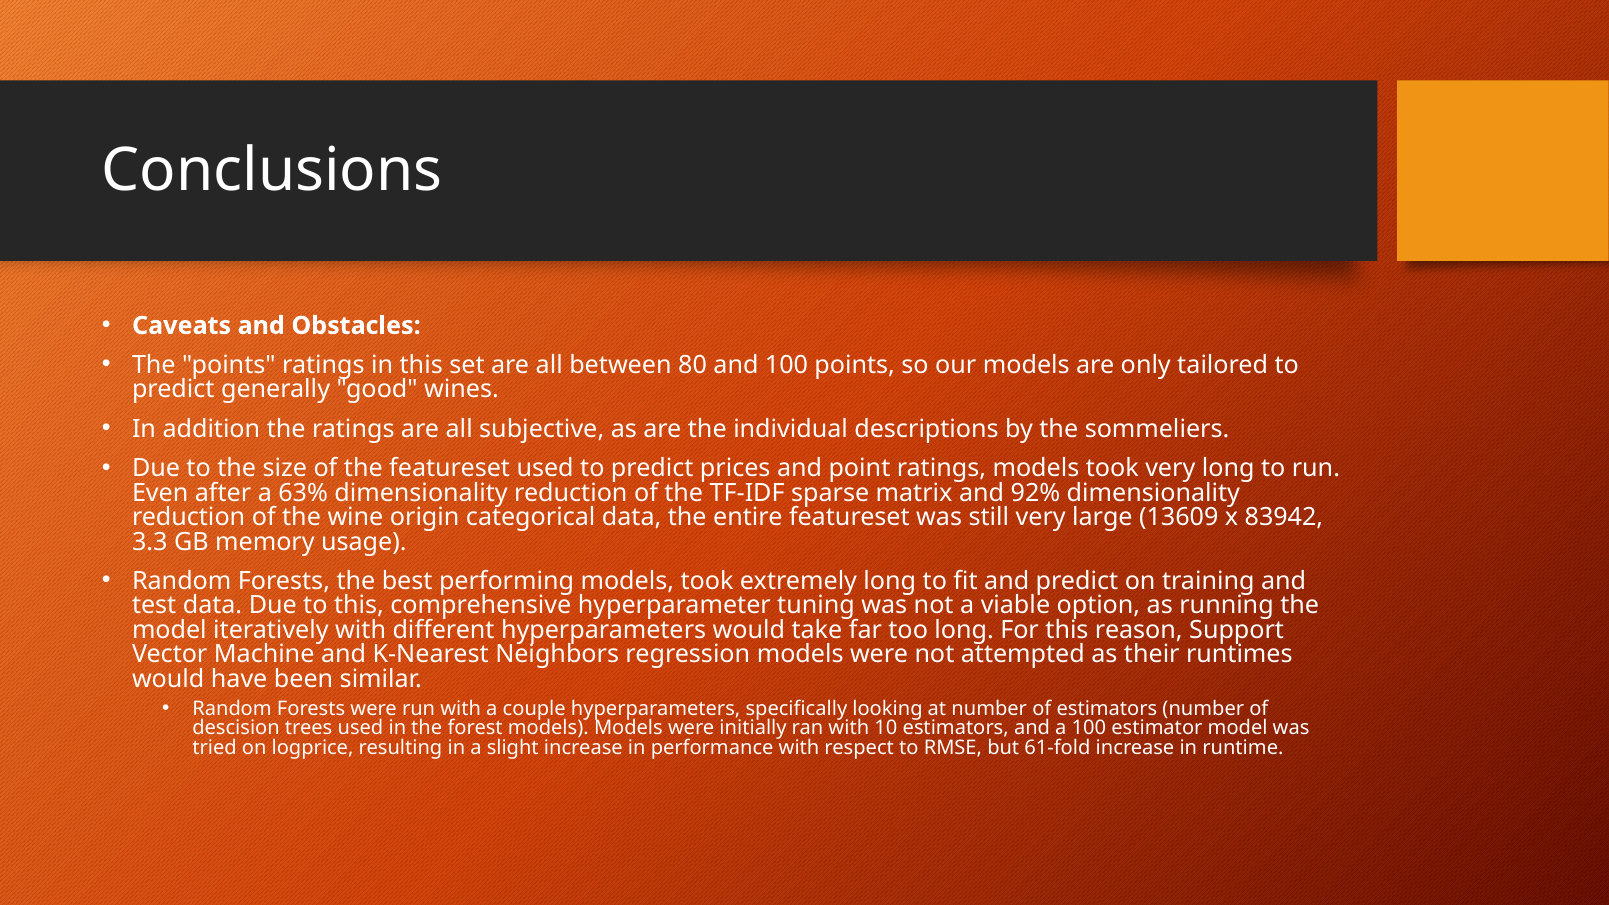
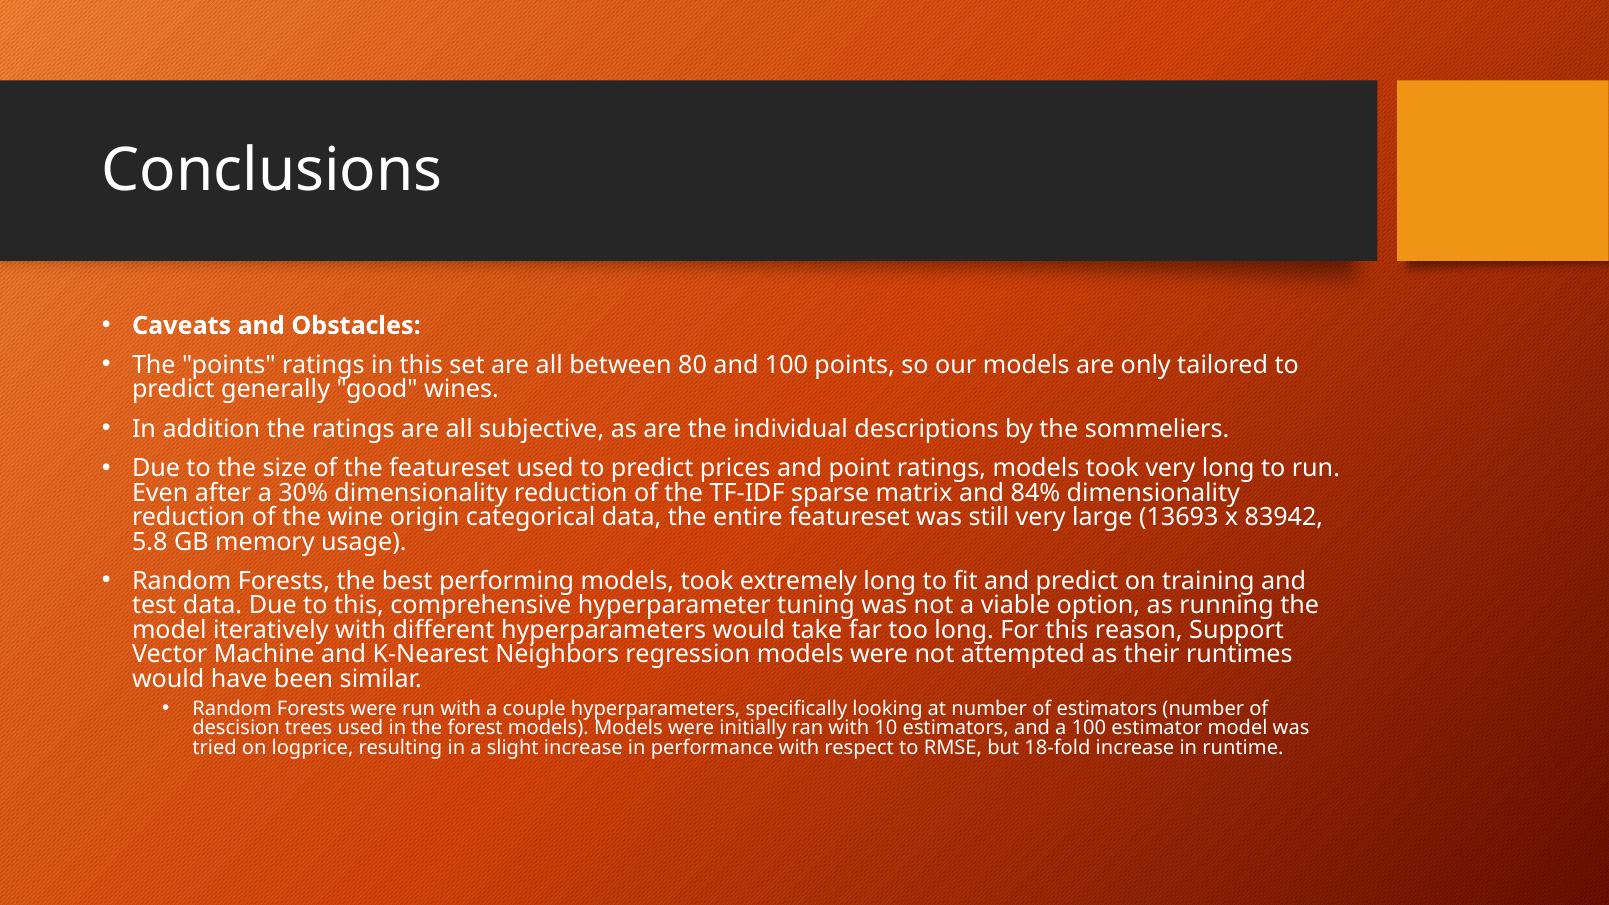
63%: 63% -> 30% (303, 493)
92%: 92% -> 84% (1035, 493)
13609: 13609 -> 13693 (1179, 517)
3.3: 3.3 -> 5.8 (150, 542)
61-fold: 61-fold -> 18-fold (1057, 748)
